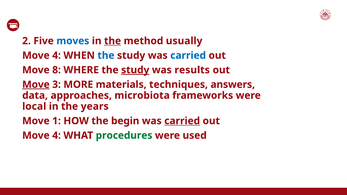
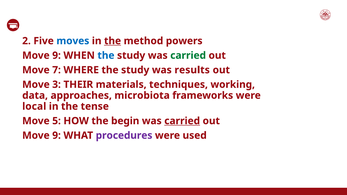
usually: usually -> powers (184, 41)
4: 4 -> 9 (57, 55)
carried colour: blue -> green (188, 55)
8: 8 -> 7 (57, 70)
study underline: present -> none (135, 70)
Move underline: present -> none (36, 85)
MORE: MORE -> THEIR (78, 85)
answers: answers -> working (233, 85)
years: years -> tense (95, 106)
1: 1 -> 5 (57, 121)
4: 4 -> 9 (57, 136)
procedures colour: green -> purple (124, 136)
